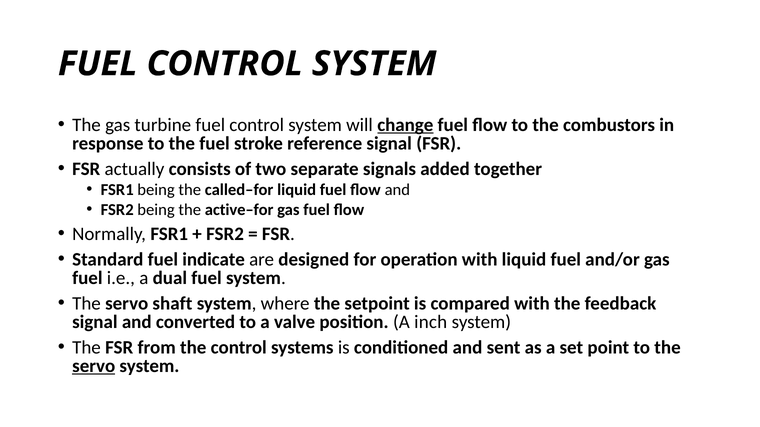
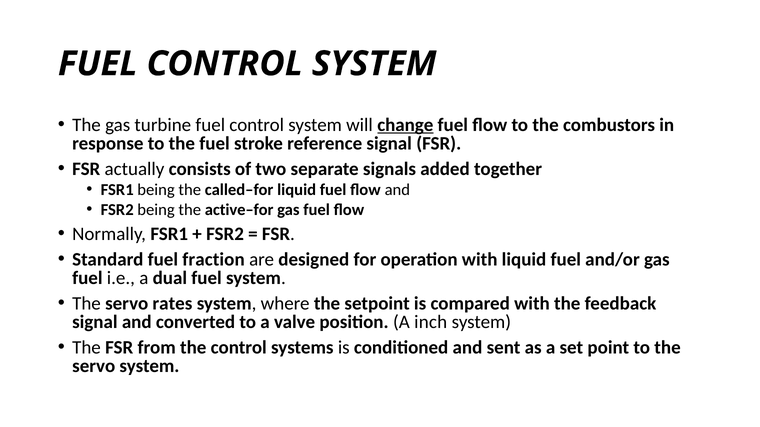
indicate: indicate -> fraction (214, 260)
shaft: shaft -> rates (172, 304)
servo underline: present -> none (94, 366)
